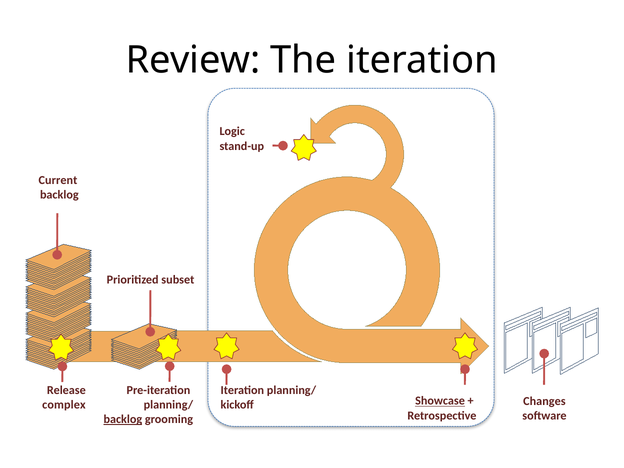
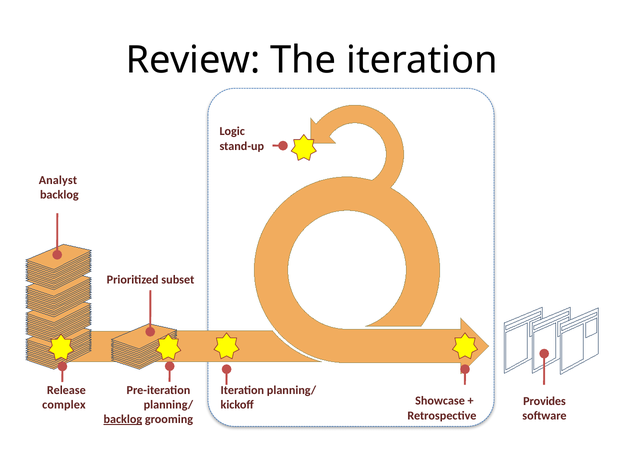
Current: Current -> Analyst (58, 180)
Changes: Changes -> Provides (545, 401)
Showcase underline: present -> none (440, 401)
